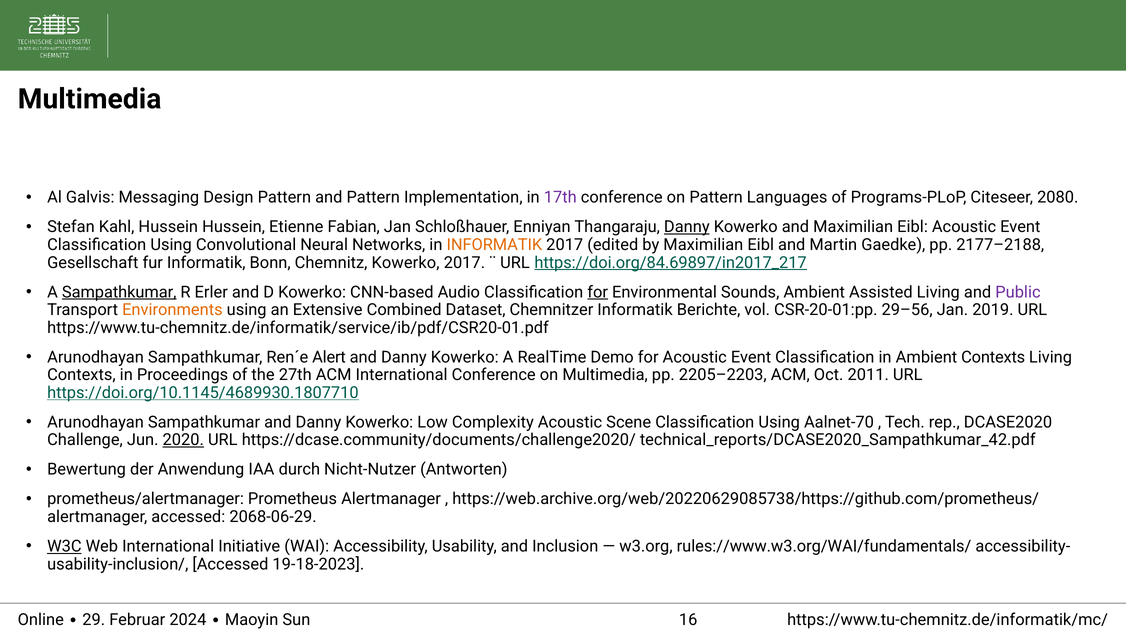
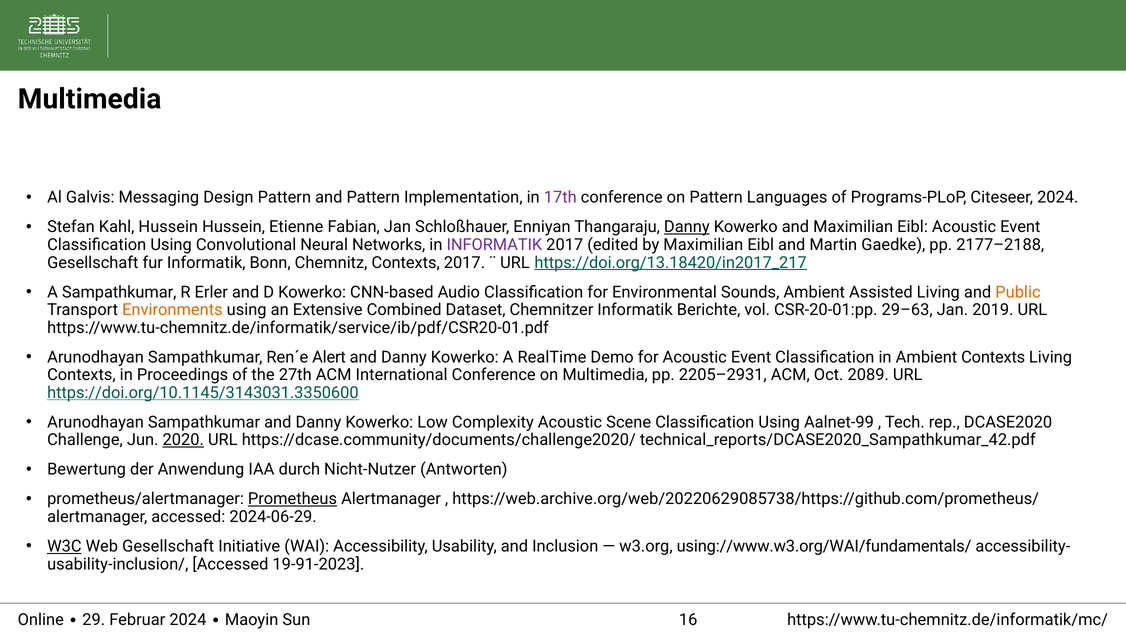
Citeseer 2080: 2080 -> 2024 (1058, 197)
INFORMATIK colour: orange -> purple (494, 245)
Chemnitz Kowerko: Kowerko -> Contexts (406, 262)
https://doi.org/84.69897/in2017_217: https://doi.org/84.69897/in2017_217 -> https://doi.org/13.18420/in2017_217 (671, 262)
Sampathkumar underline: present -> none (119, 292)
for underline: present -> none (598, 292)
Public colour: purple -> orange (1018, 292)
29–56: 29–56 -> 29–63 (907, 310)
2205–2203: 2205–2203 -> 2205–2931 (723, 375)
2011: 2011 -> 2089 (868, 375)
https://doi.org/10.1145/4689930.1807710: https://doi.org/10.1145/4689930.1807710 -> https://doi.org/10.1145/3143031.3350600 (203, 392)
Aalnet-70: Aalnet-70 -> Aalnet-99 (839, 422)
Prometheus underline: none -> present (292, 499)
2068-06-29: 2068-06-29 -> 2024-06-29 (273, 516)
Web International: International -> Gesellschaft (168, 546)
rules://www.w3.org/WAI/fundamentals/: rules://www.w3.org/WAI/fundamentals/ -> using://www.w3.org/WAI/fundamentals/ (824, 546)
19-18-2023: 19-18-2023 -> 19-91-2023 (318, 564)
